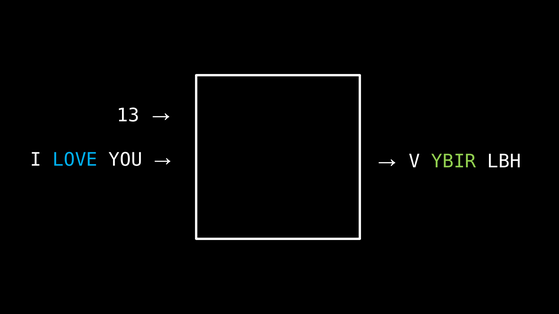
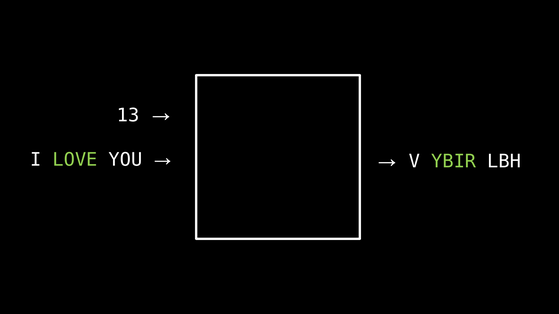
LOVE colour: light blue -> light green (75, 160)
